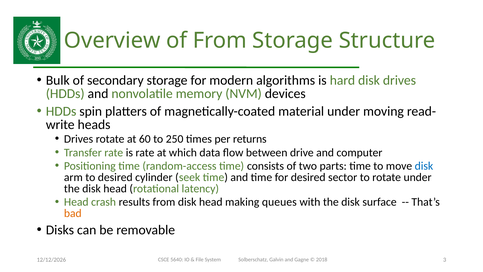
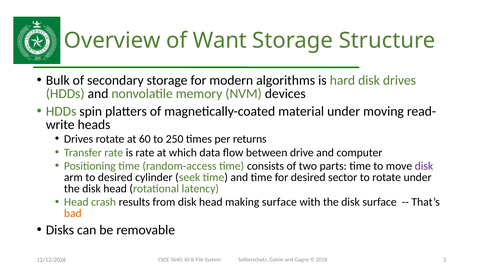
of From: From -> Want (220, 41)
disk colour: blue -> purple (424, 166)
making queues: queues -> surface (279, 202)
